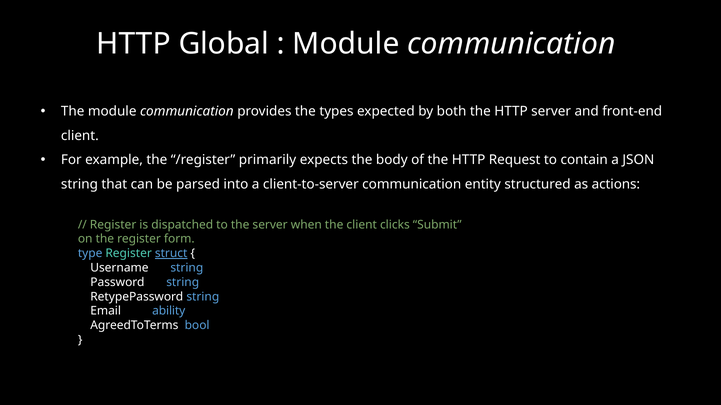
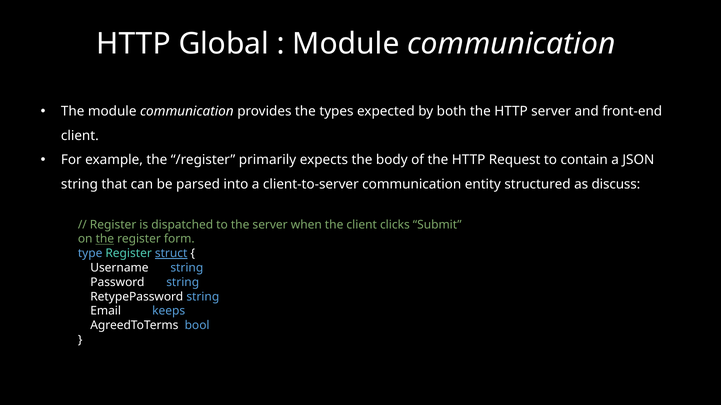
actions: actions -> discuss (616, 185)
the underline: none -> present (105, 239)
ability: ability -> keeps (169, 311)
